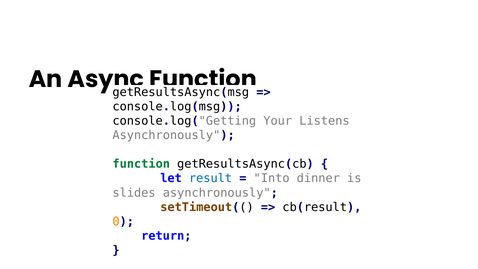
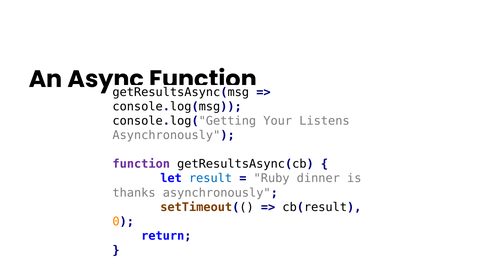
function colour: green -> purple (141, 164)
Into: Into -> Ruby (272, 178)
slides: slides -> thanks (134, 193)
